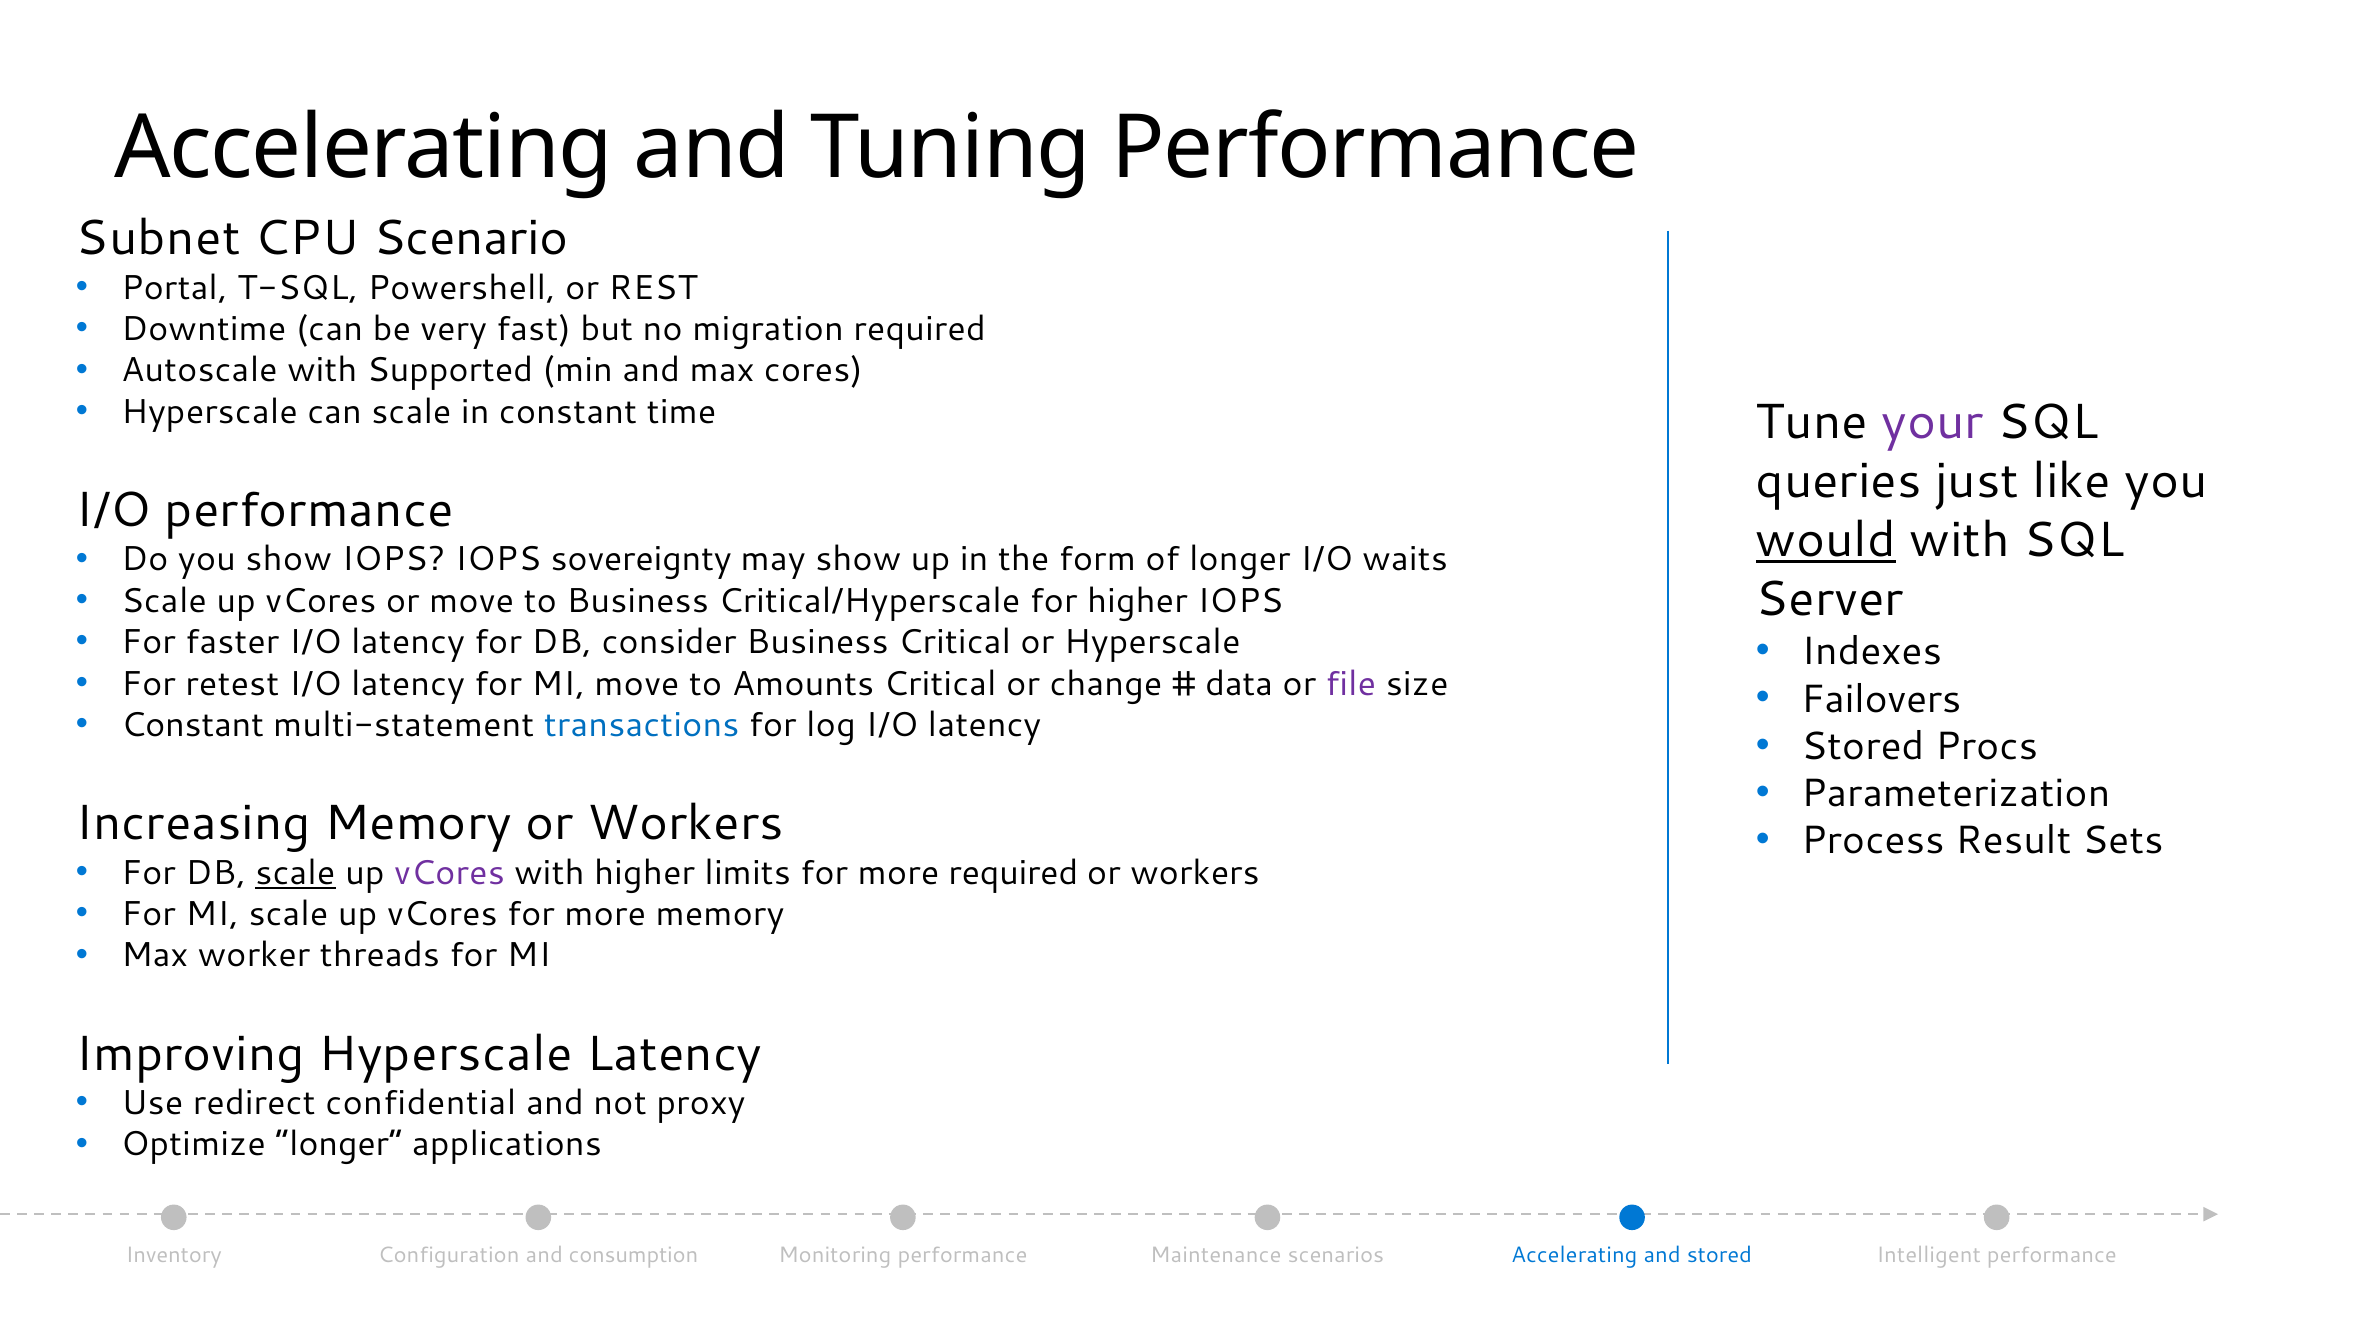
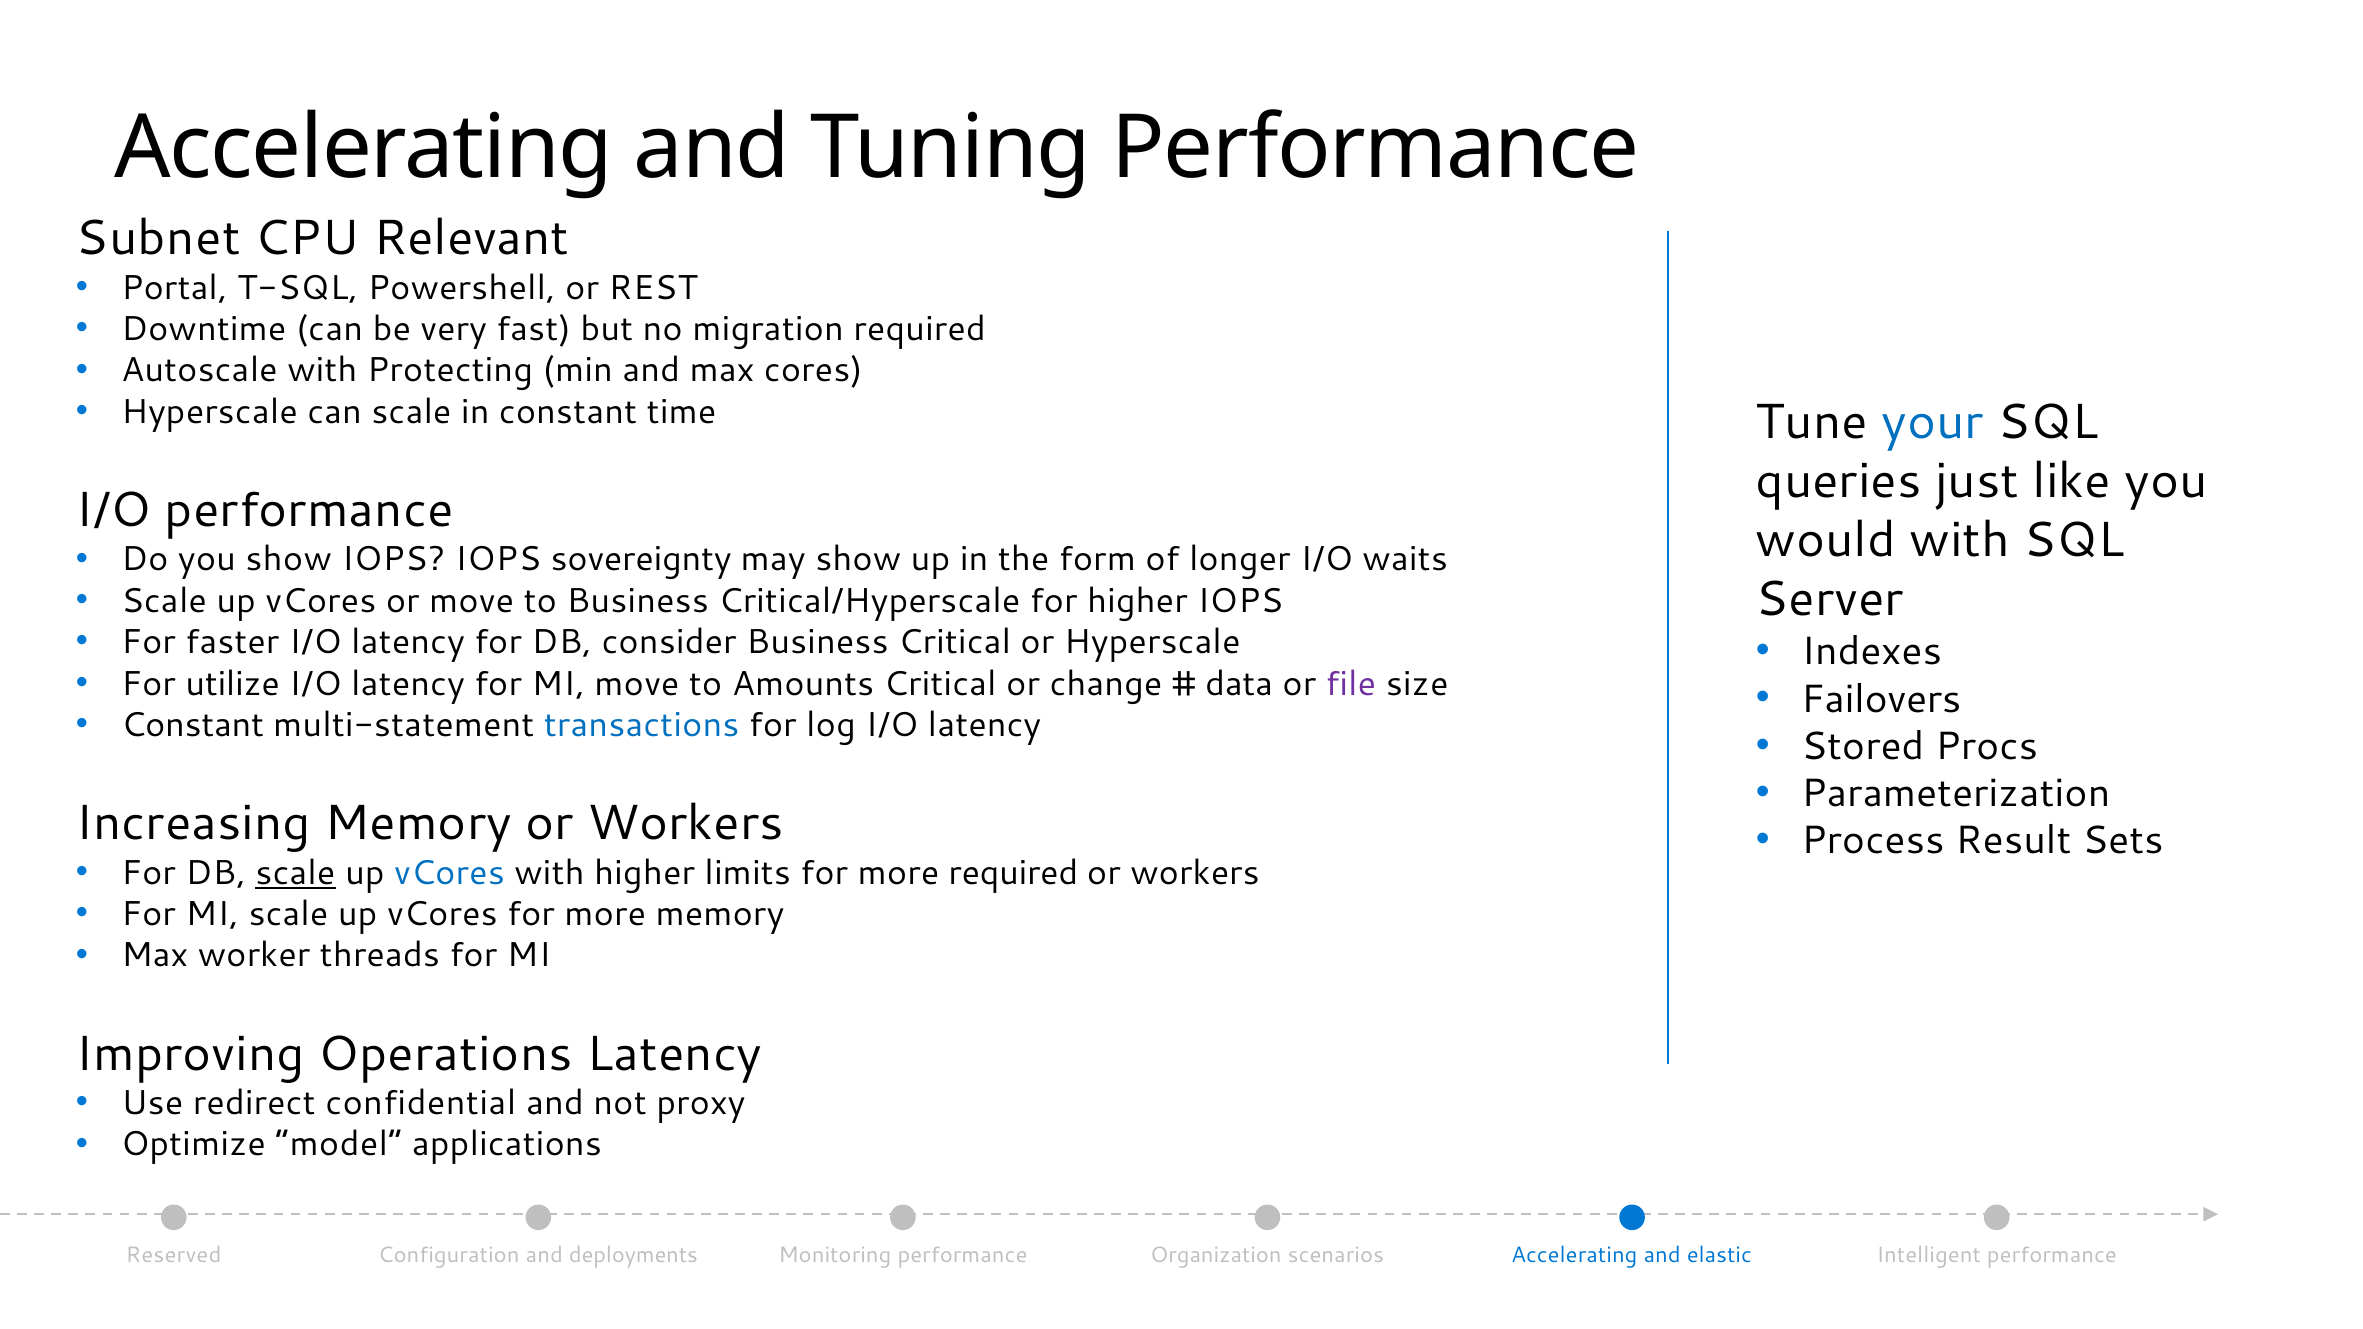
Scenario: Scenario -> Relevant (471, 239)
Supported: Supported -> Protecting (450, 371)
your colour: purple -> blue (1933, 422)
would underline: present -> none (1826, 540)
retest: retest -> utilize (233, 684)
vCores colour: purple -> blue (449, 873)
Improving Hyperscale: Hyperscale -> Operations (446, 1054)
Optimize longer: longer -> model (339, 1145)
Inventory: Inventory -> Reserved (174, 1255)
consumption: consumption -> deployments (633, 1255)
Maintenance: Maintenance -> Organization (1216, 1255)
and stored: stored -> elastic (1719, 1255)
